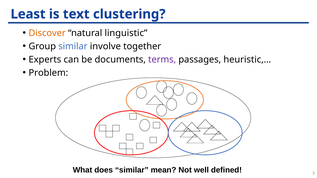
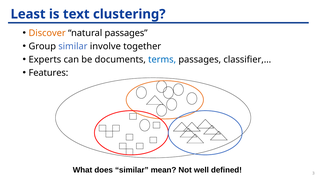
natural linguistic: linguistic -> passages (126, 33)
terms colour: purple -> blue (162, 60)
heuristic,…: heuristic,… -> classifier,… (247, 60)
Problem: Problem -> Features (48, 73)
